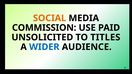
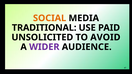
COMMISSION: COMMISSION -> TRADITIONAL (44, 28)
TITLES: TITLES -> AVOID (105, 37)
WIDER colour: blue -> purple (44, 47)
